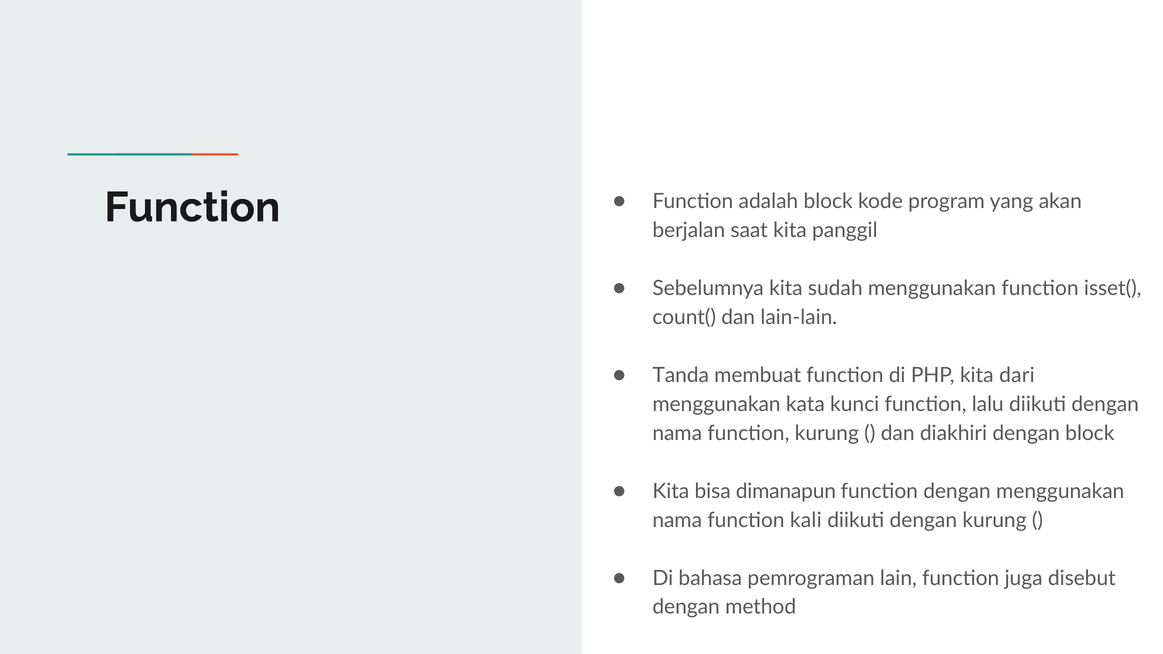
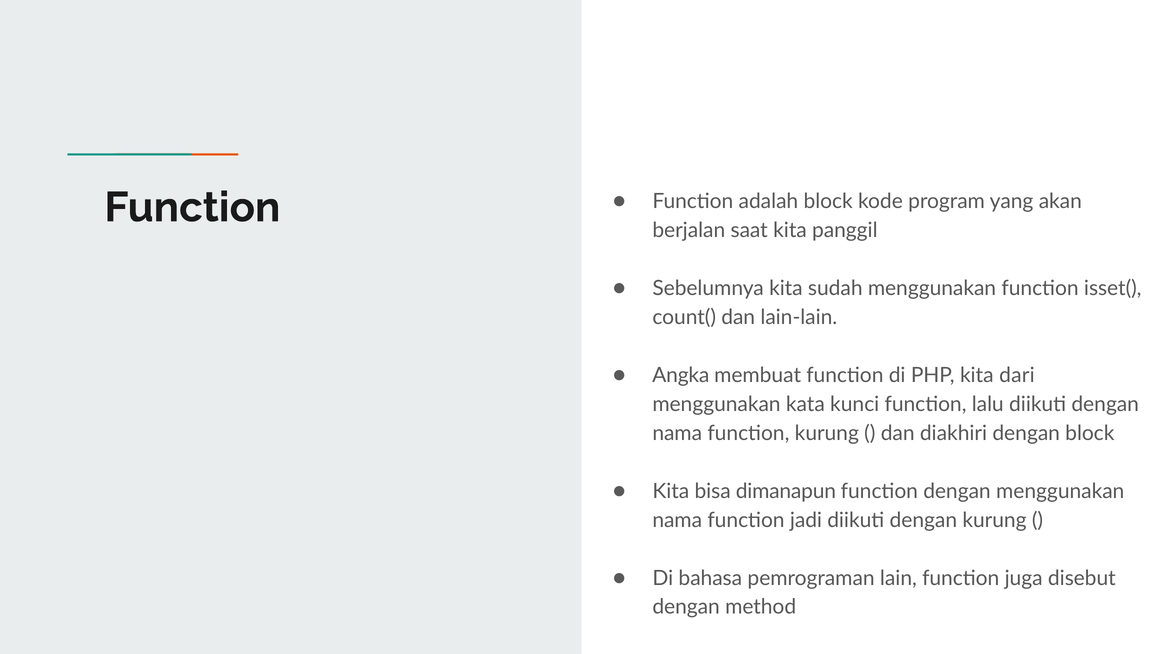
Tanda: Tanda -> Angka (681, 375)
kali: kali -> jadi (806, 520)
